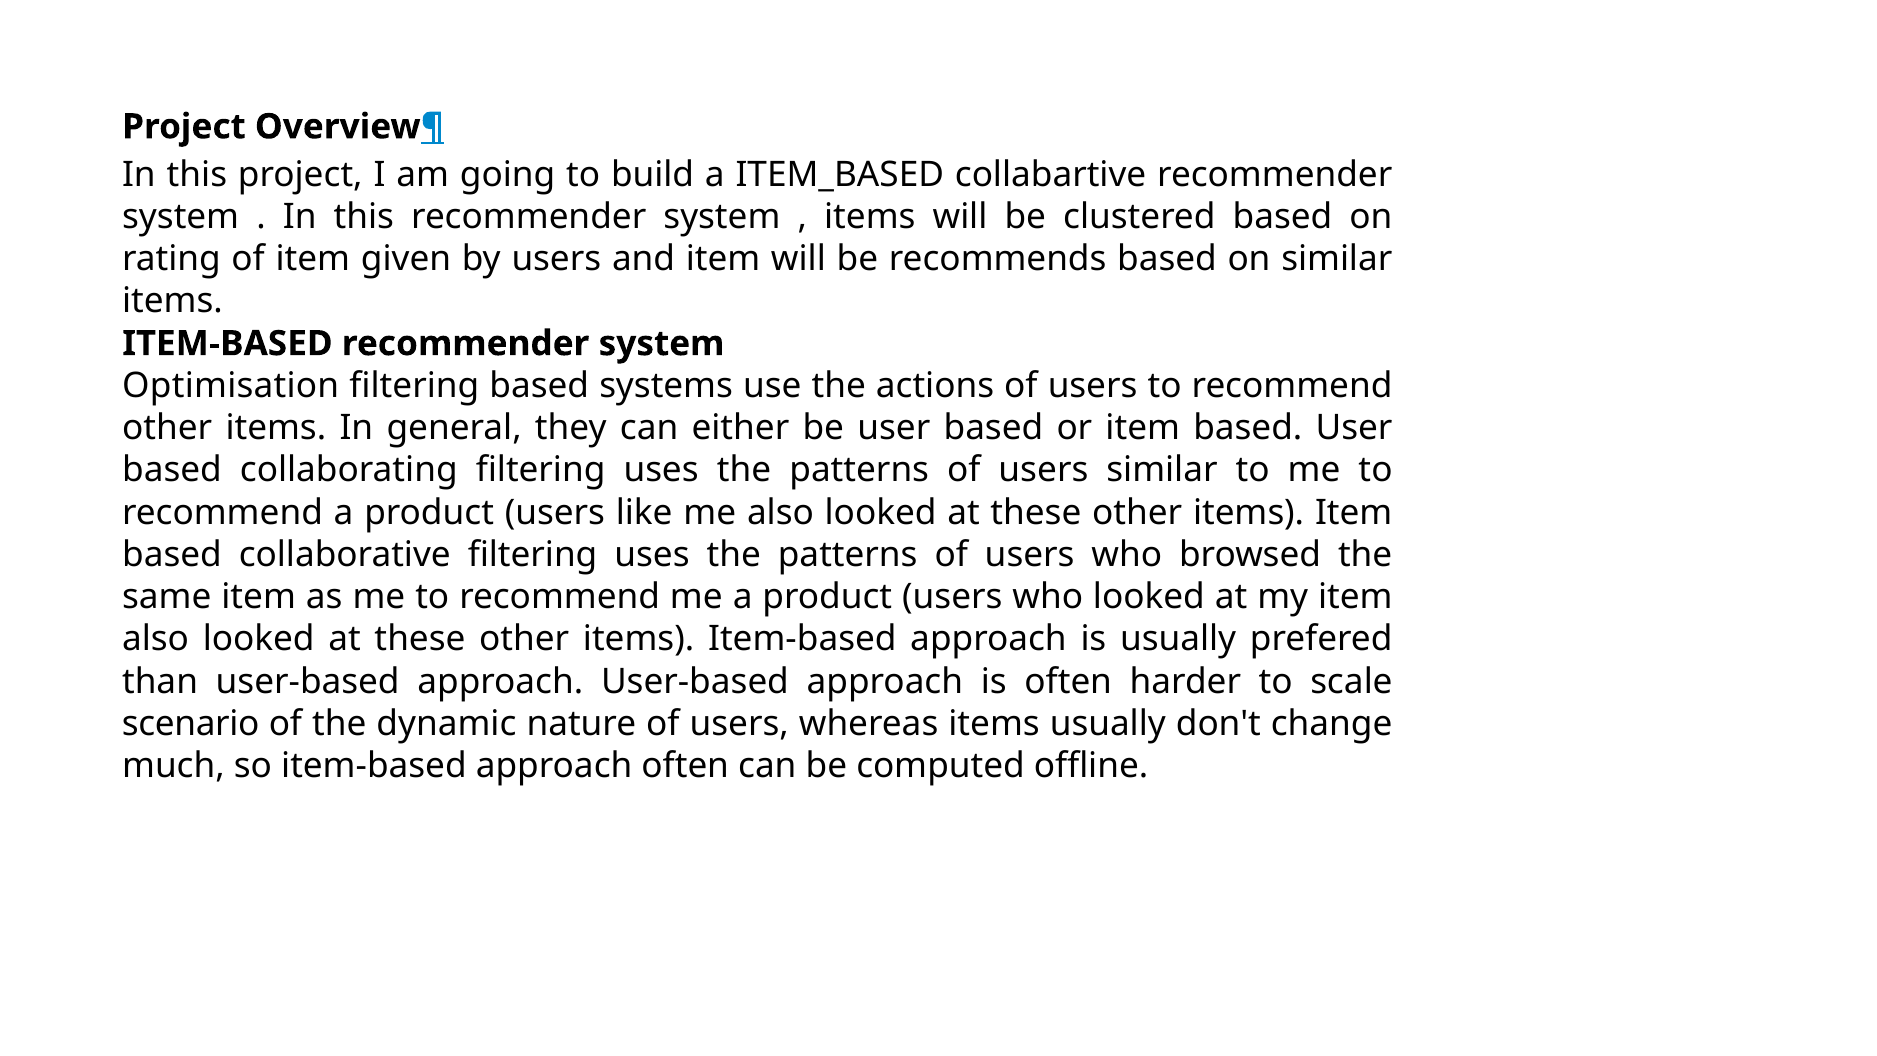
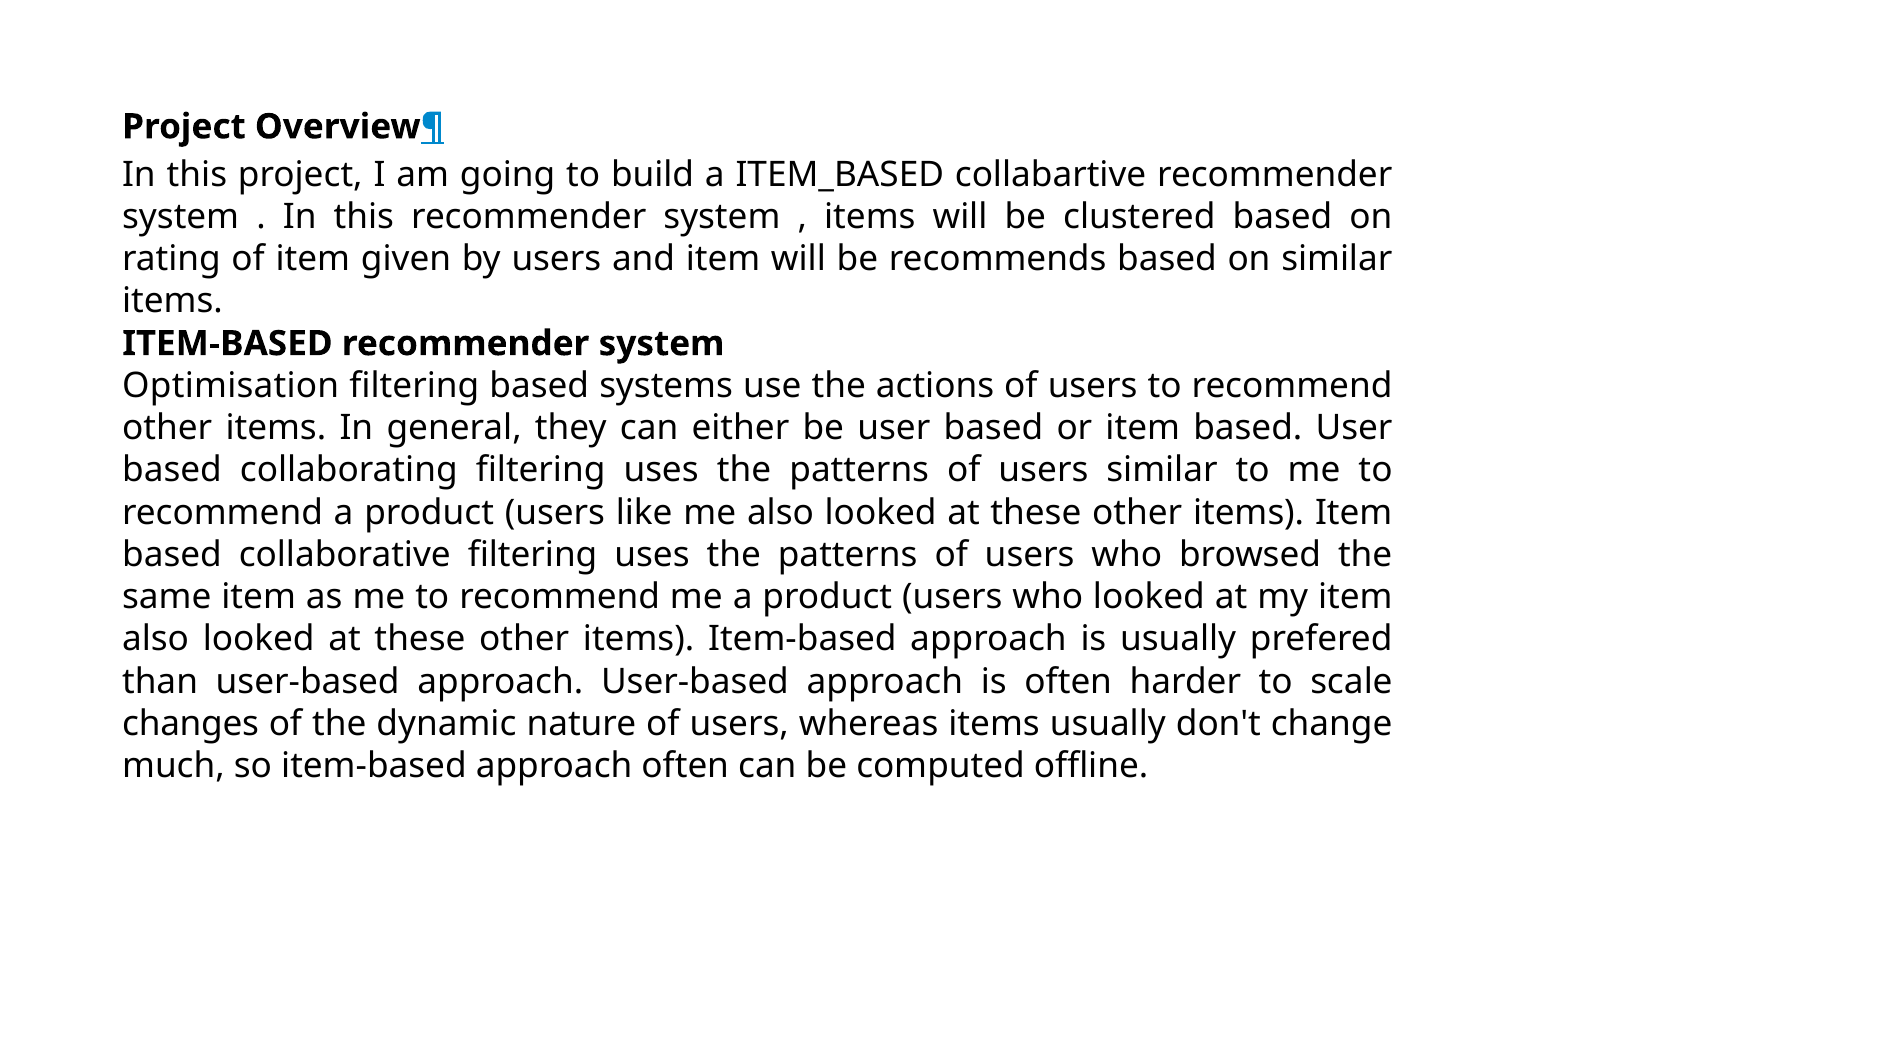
scenario: scenario -> changes (191, 724)
